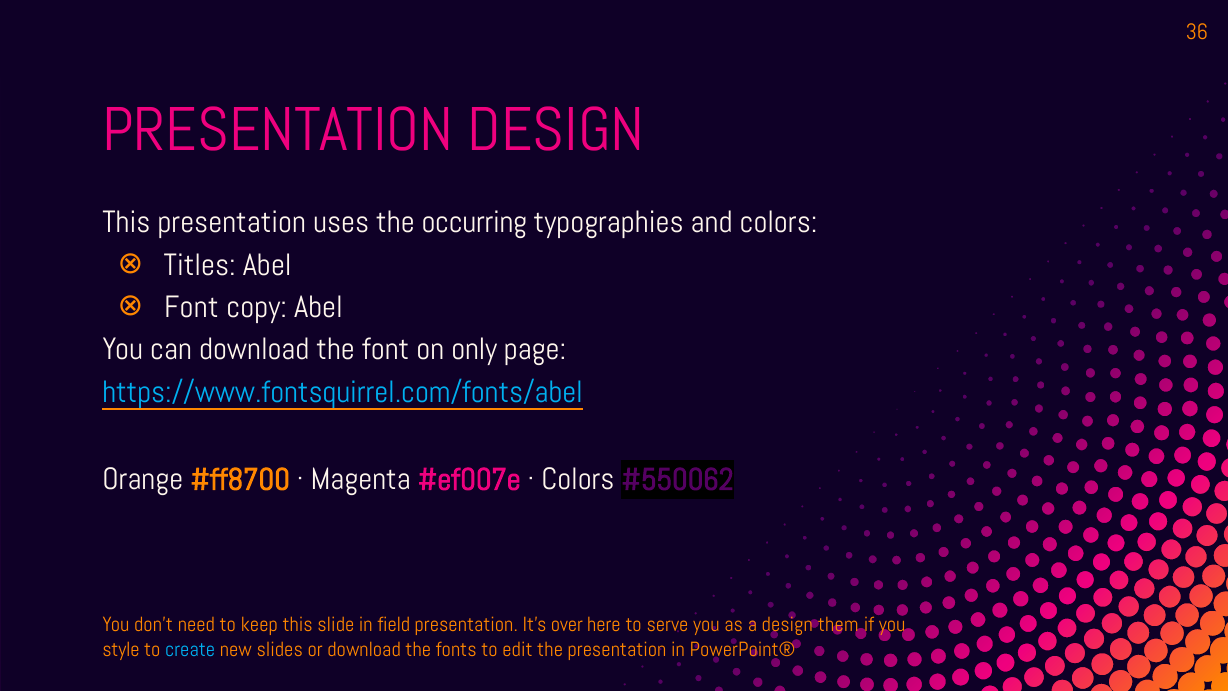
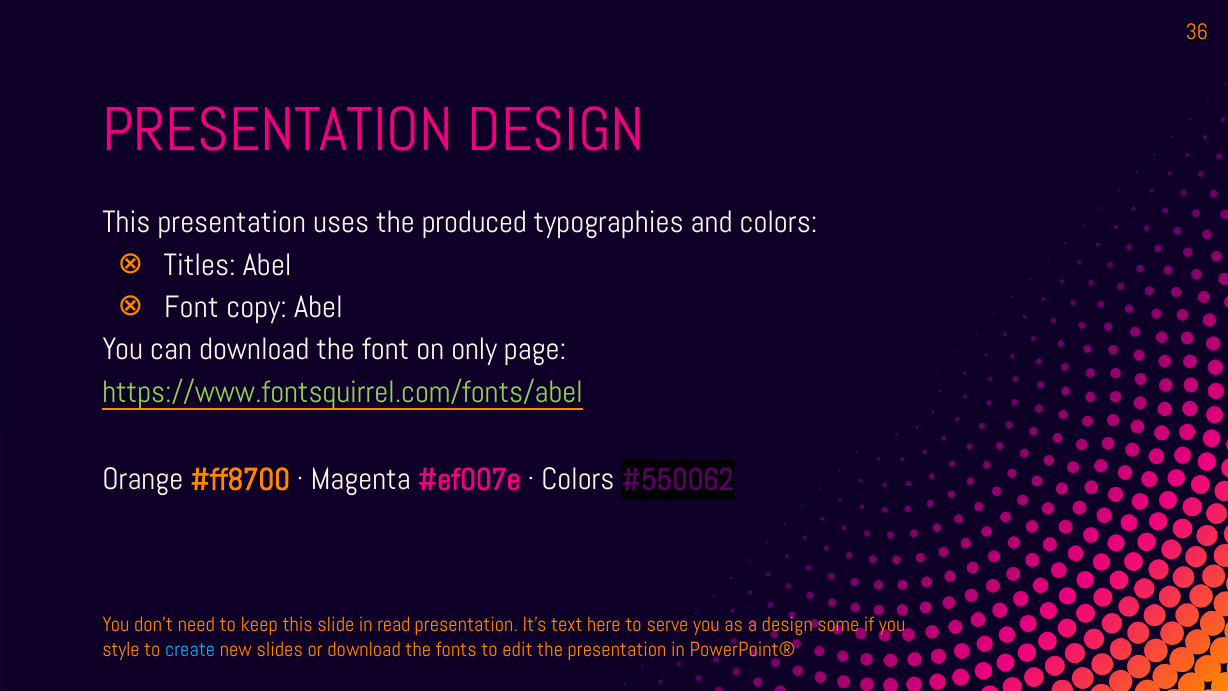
occurring: occurring -> produced (474, 223)
https://www.fontsquirrel.com/fonts/abel colour: light blue -> light green (343, 392)
field: field -> read (394, 625)
over: over -> text (567, 625)
them: them -> some (838, 625)
